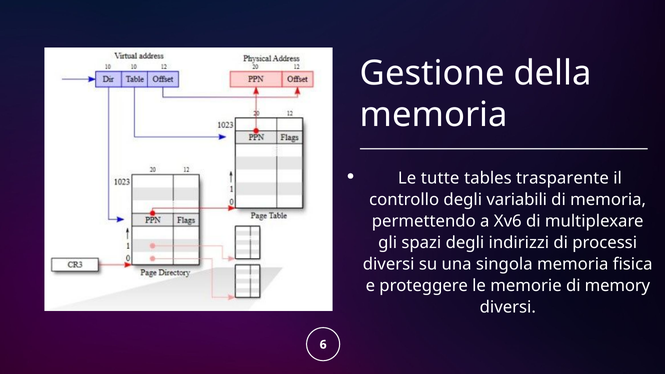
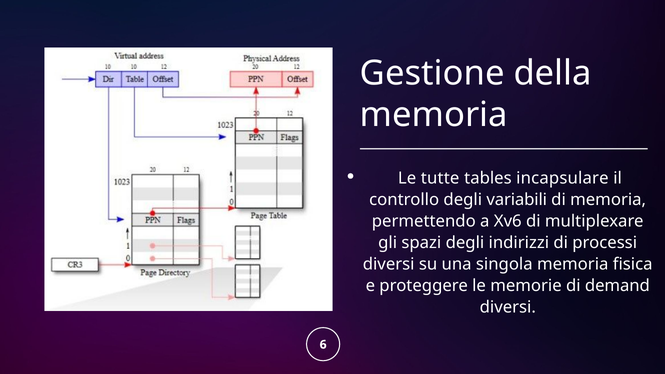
trasparente: trasparente -> incapsulare (562, 179)
memory: memory -> demand (617, 286)
